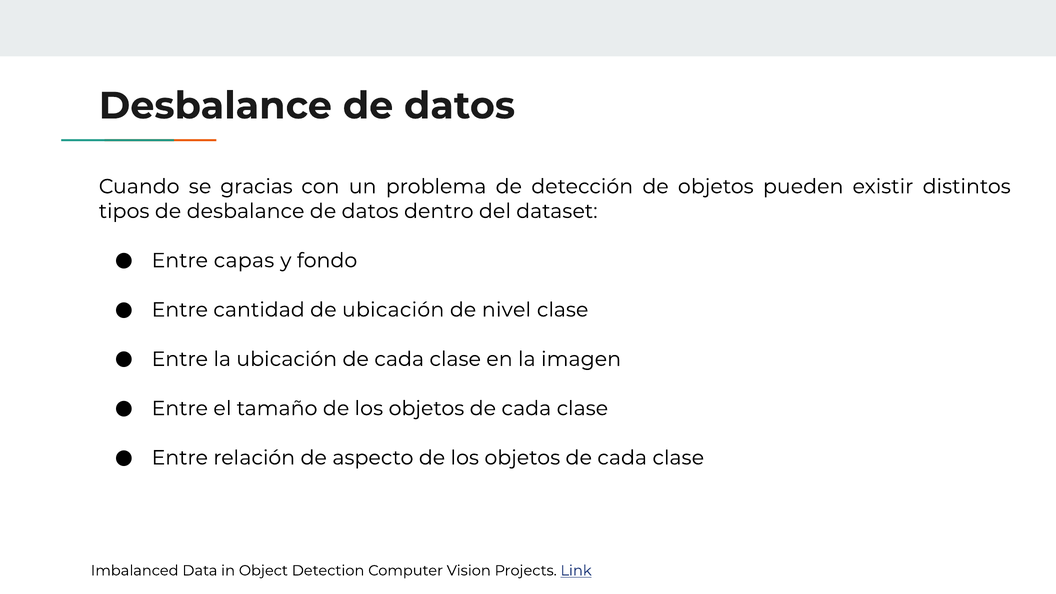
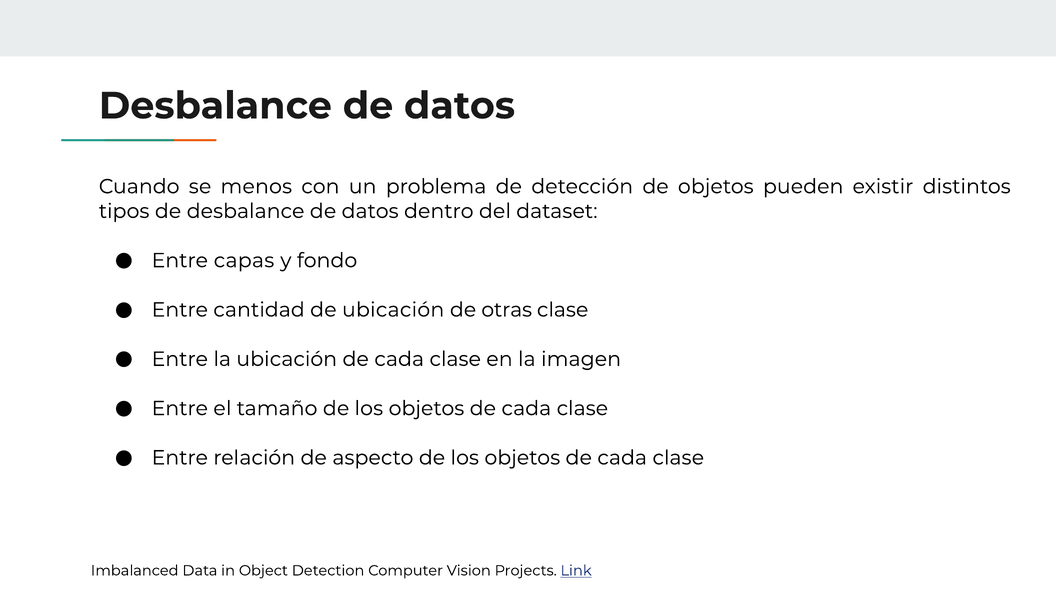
gracias: gracias -> menos (256, 187)
nivel: nivel -> otras (507, 310)
